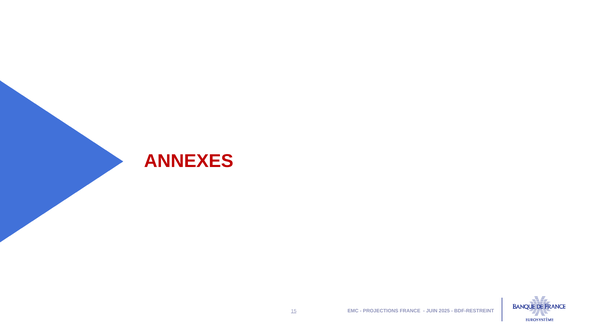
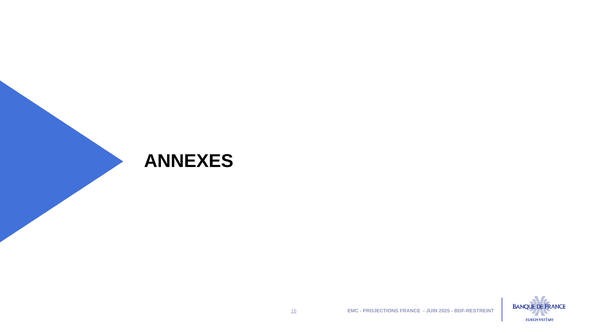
ANNEXES colour: red -> black (189, 161)
